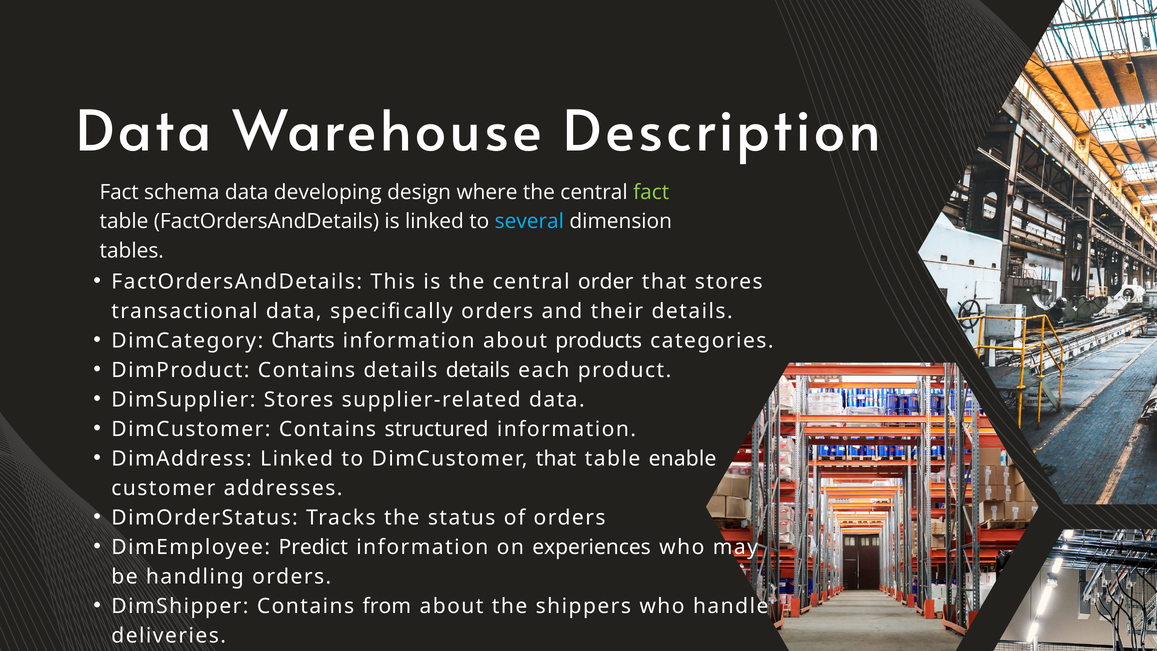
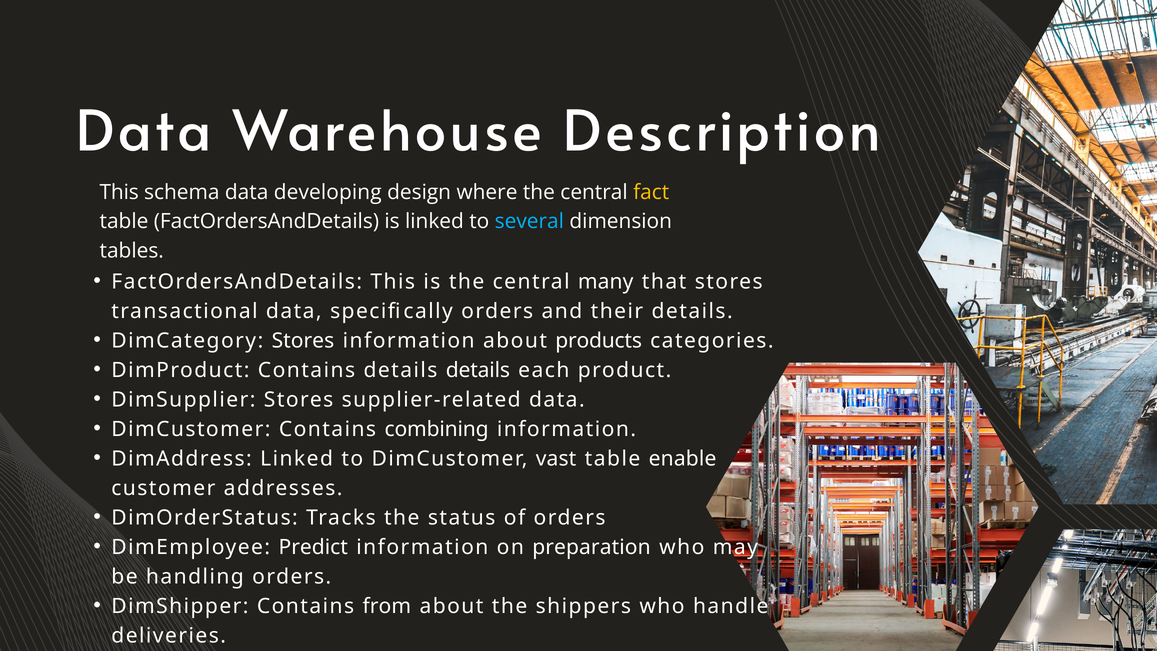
Fact: Fact -> This (119, 192)
fact colour: light green -> yellow (651, 192)
order: order -> many (606, 282)
DimCategory Charts: Charts -> Stores (303, 341)
structured: structured -> combining (437, 429)
DimCustomer that: that -> vast (556, 459)
experiences: experiences -> preparation (591, 547)
